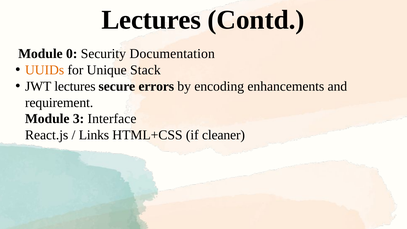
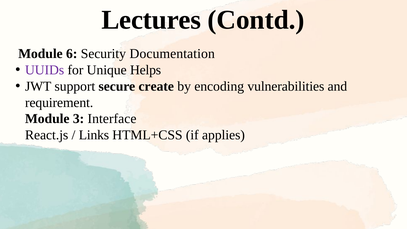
0: 0 -> 6 (72, 54)
UUIDs colour: orange -> purple (45, 70)
Stack: Stack -> Helps (146, 70)
JWT lectures: lectures -> support (75, 86)
errors: errors -> create (156, 86)
enhancements: enhancements -> vulnerabilities (286, 86)
cleaner: cleaner -> applies (223, 135)
